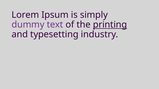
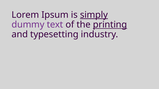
simply underline: none -> present (94, 15)
